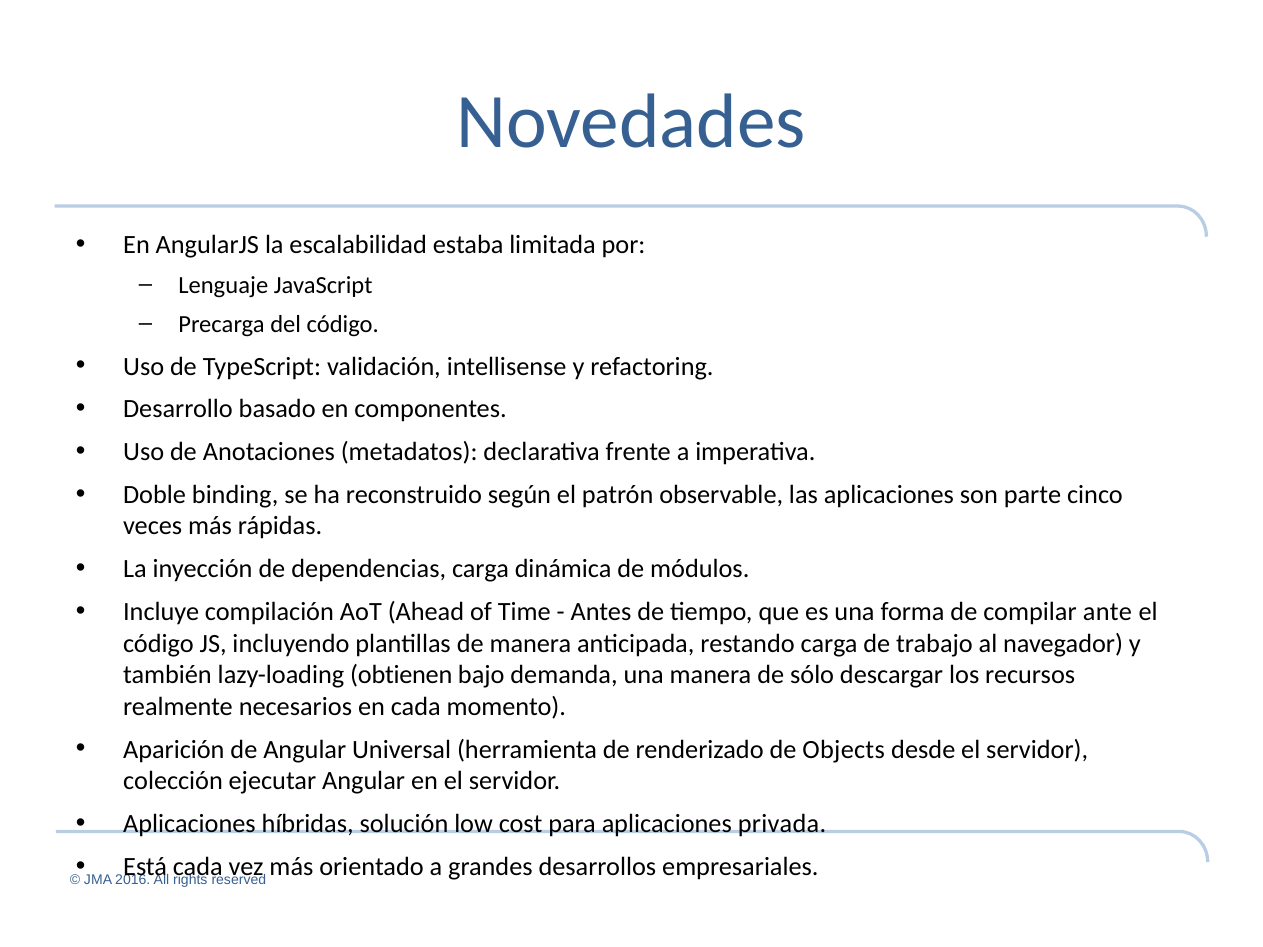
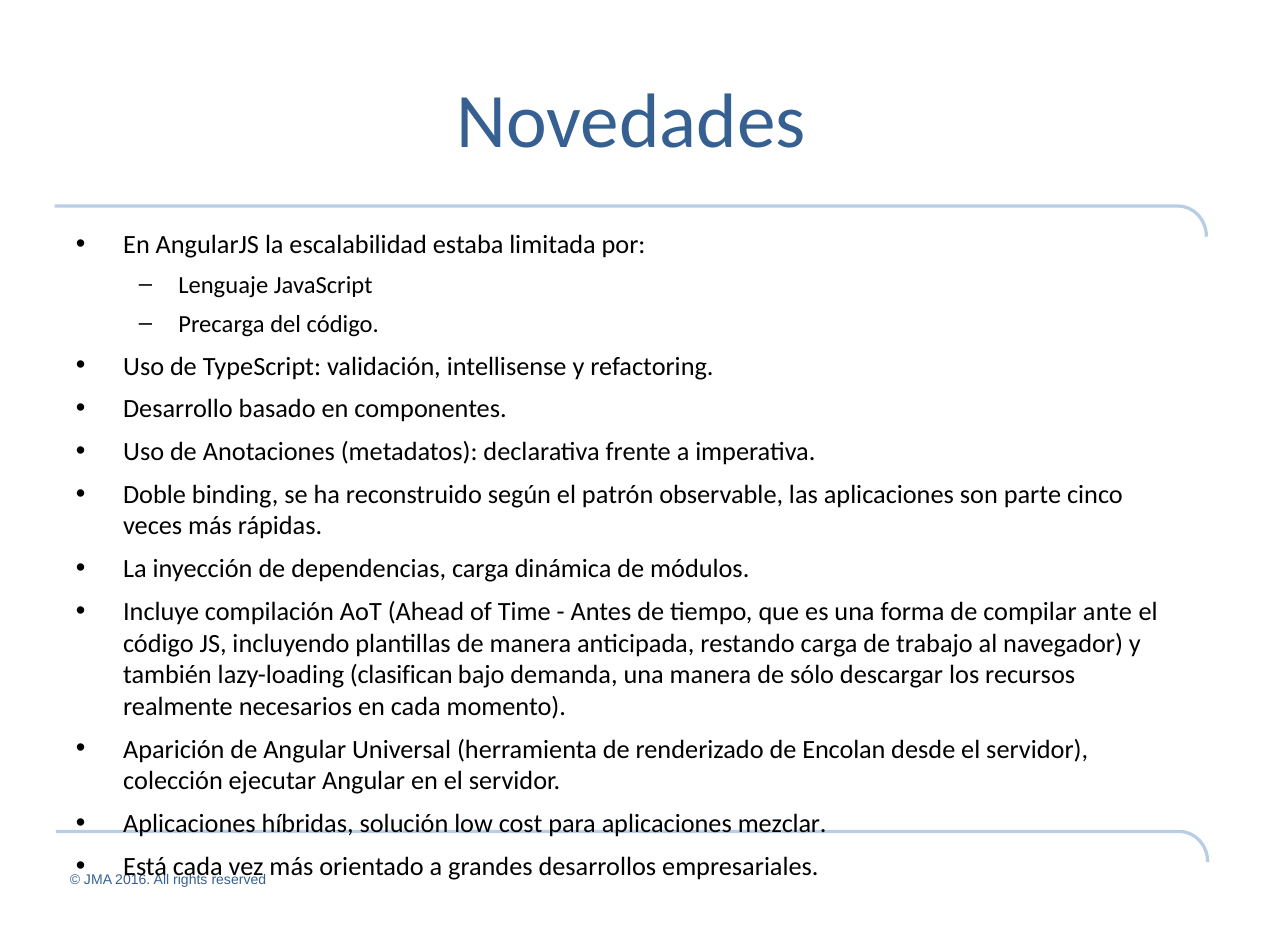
obtienen: obtienen -> clasifican (401, 675)
Objects: Objects -> Encolan (844, 750)
privada: privada -> mezclar (782, 824)
